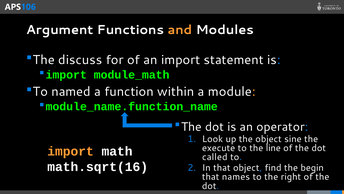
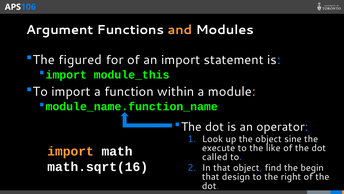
discuss: discuss -> figured (80, 60)
module_math: module_math -> module_this (132, 75)
To named: named -> import (71, 91)
line: line -> like (273, 148)
names: names -> design (236, 176)
